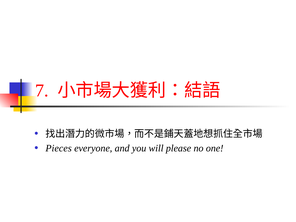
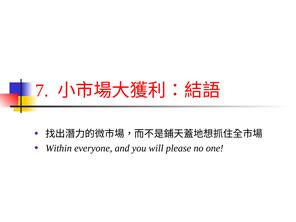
Pieces: Pieces -> Within (59, 148)
